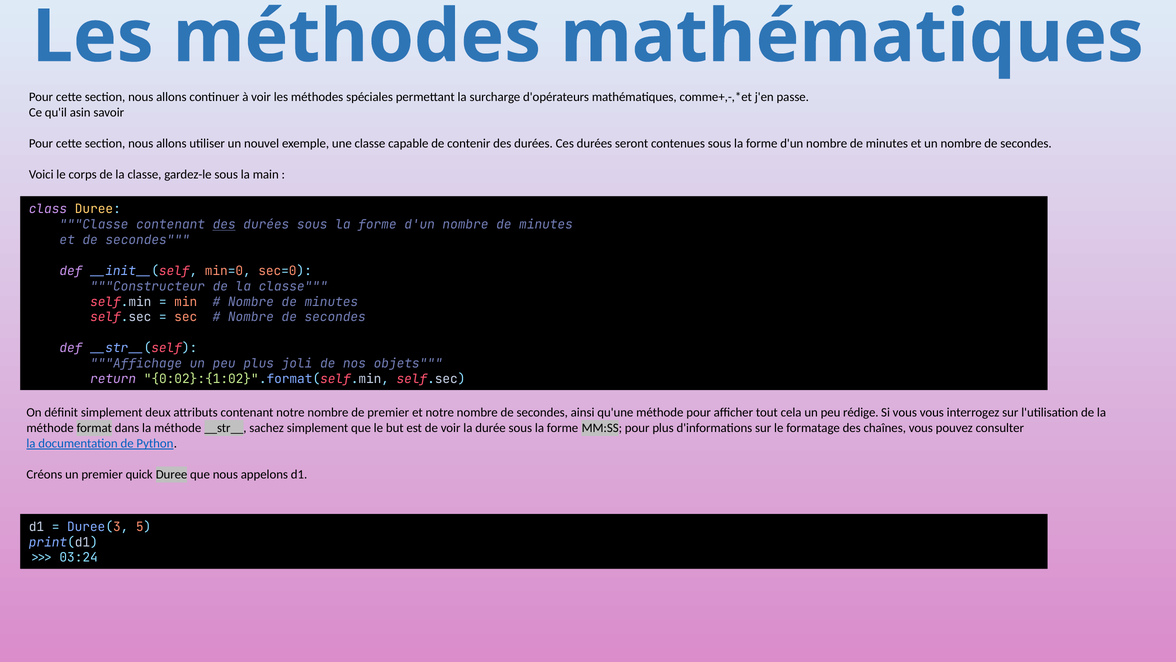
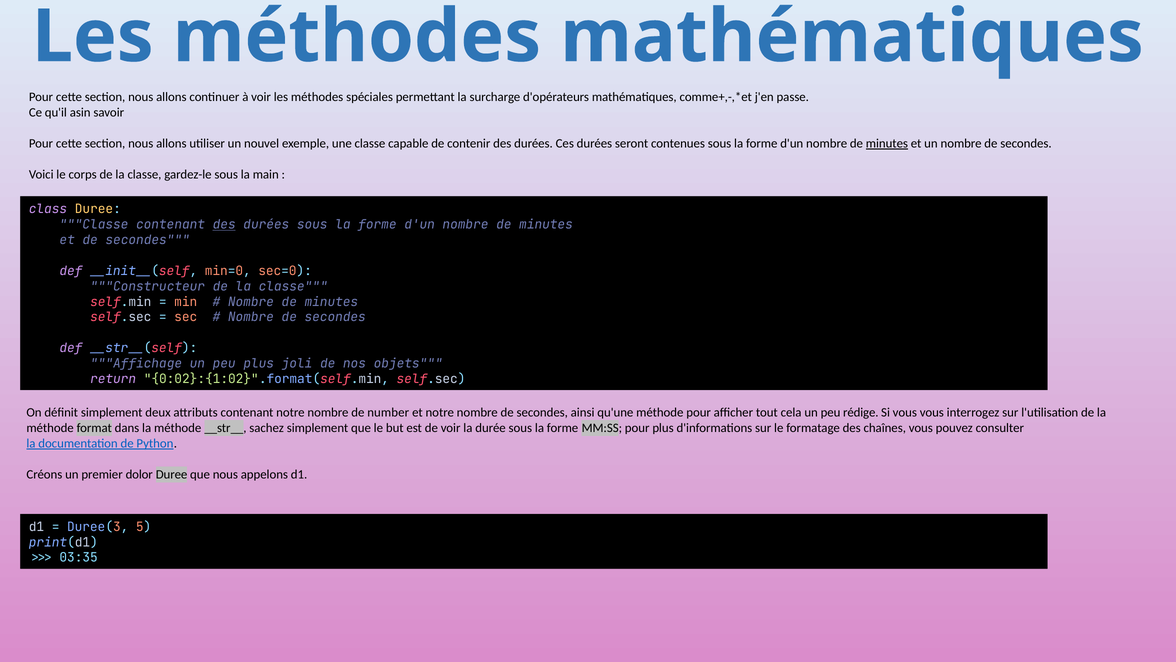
minutes underline: none -> present (887, 143)
de premier: premier -> number (388, 412)
quick: quick -> dolor (139, 474)
03:24: 03:24 -> 03:35 (79, 557)
